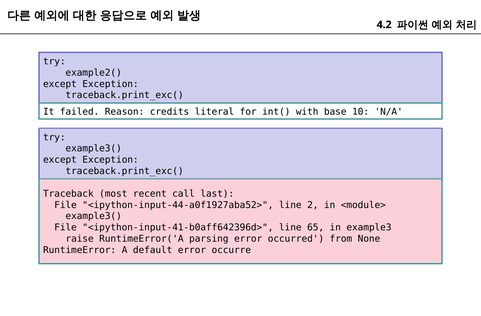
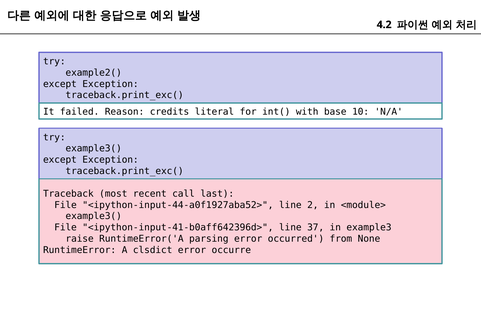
65: 65 -> 37 (316, 227)
default: default -> clsdict (153, 250)
